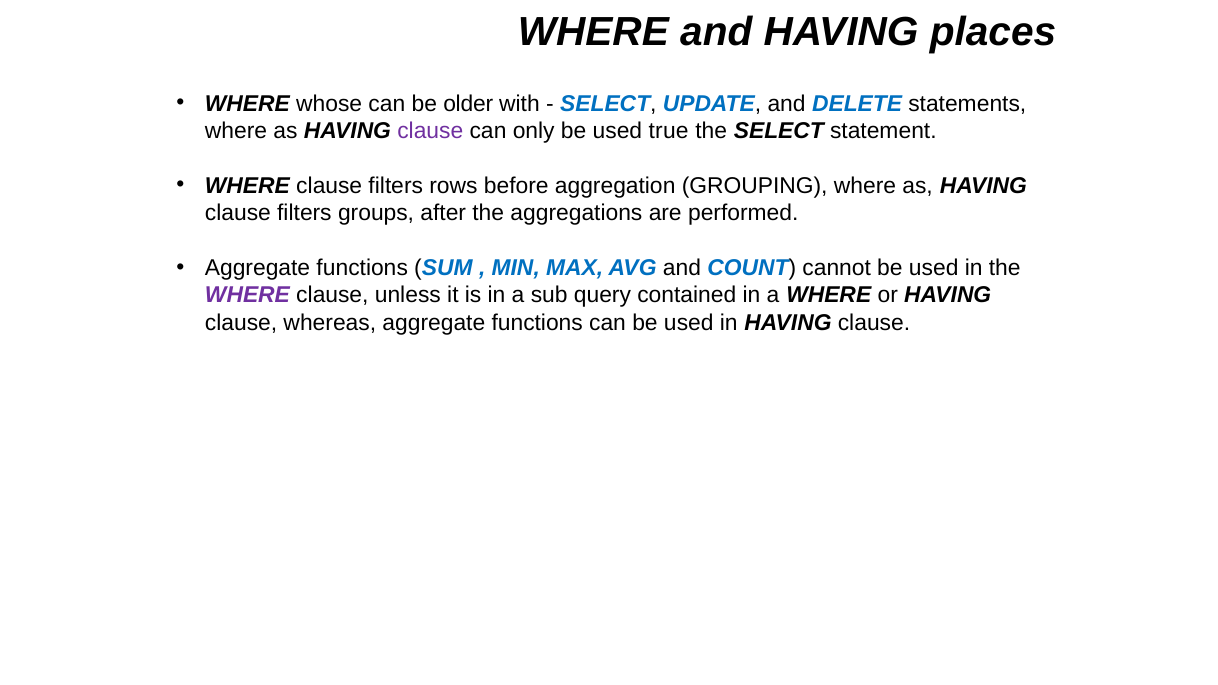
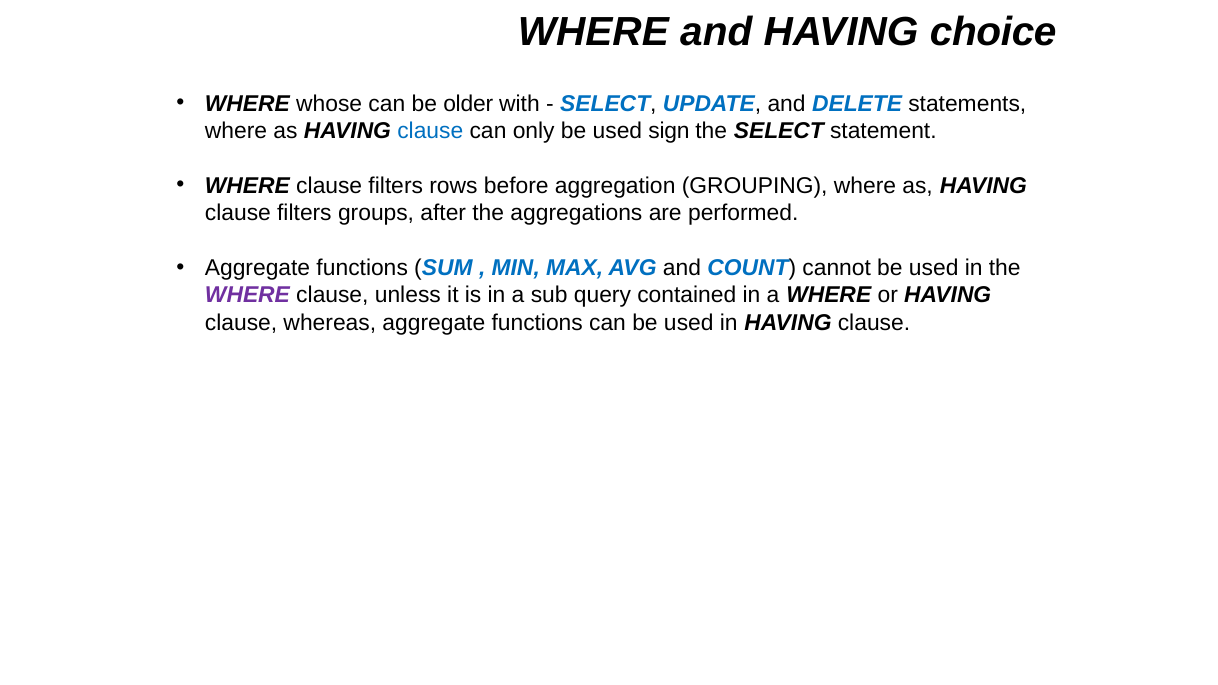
places: places -> choice (993, 32)
clause colour: purple -> blue (430, 131)
true: true -> sign (669, 131)
